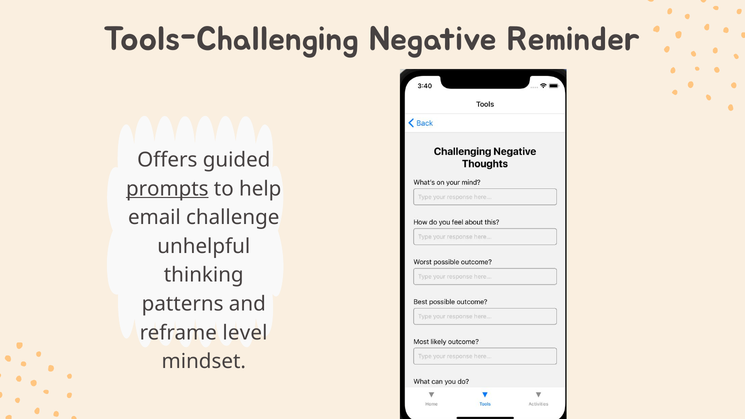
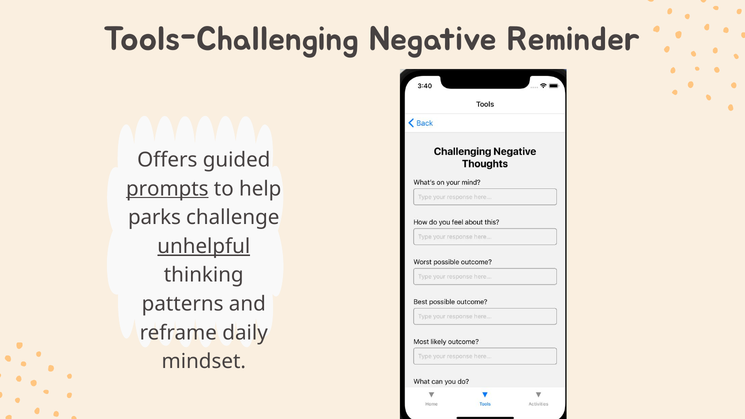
email: email -> parks (154, 218)
unhelpful underline: none -> present (204, 246)
level: level -> daily (245, 333)
